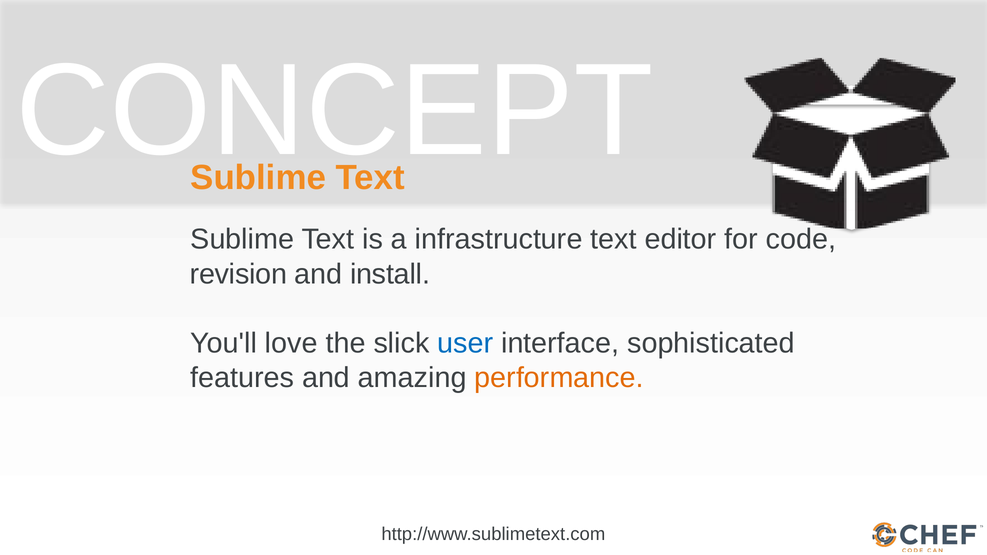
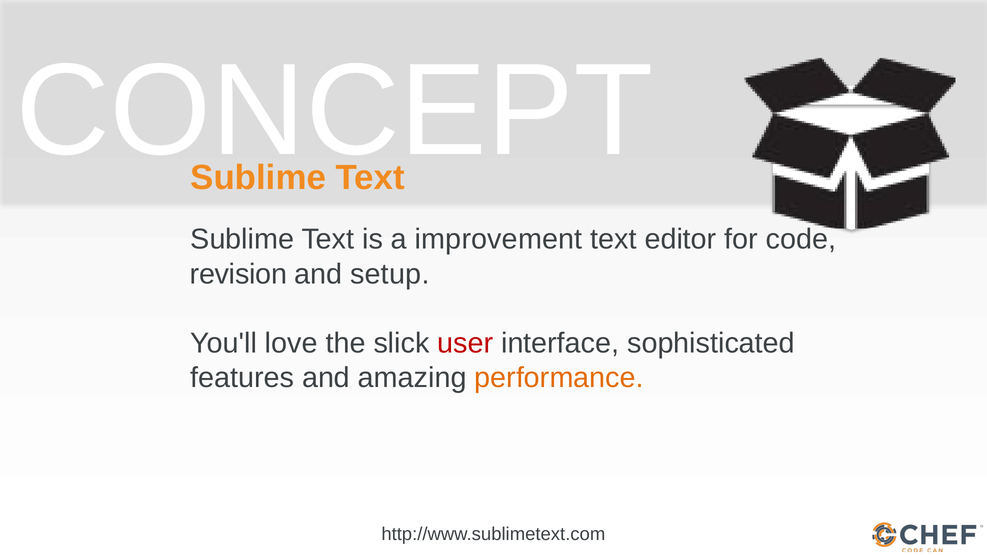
infrastructure: infrastructure -> improvement (499, 240)
install: install -> setup (390, 274)
user colour: blue -> red (465, 343)
